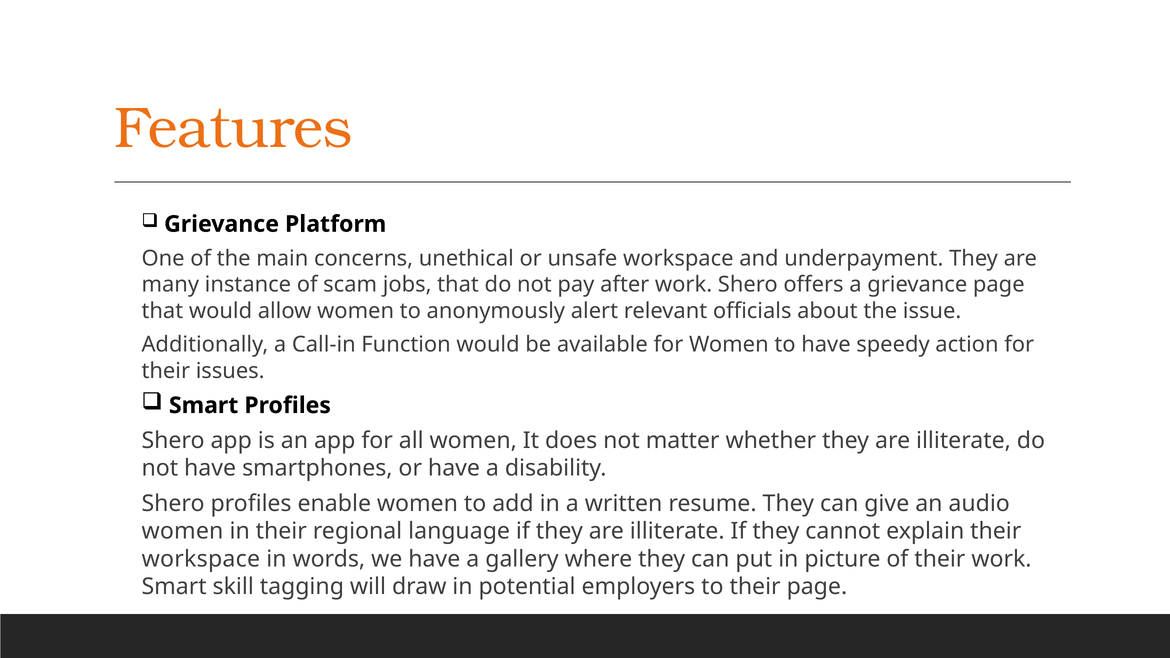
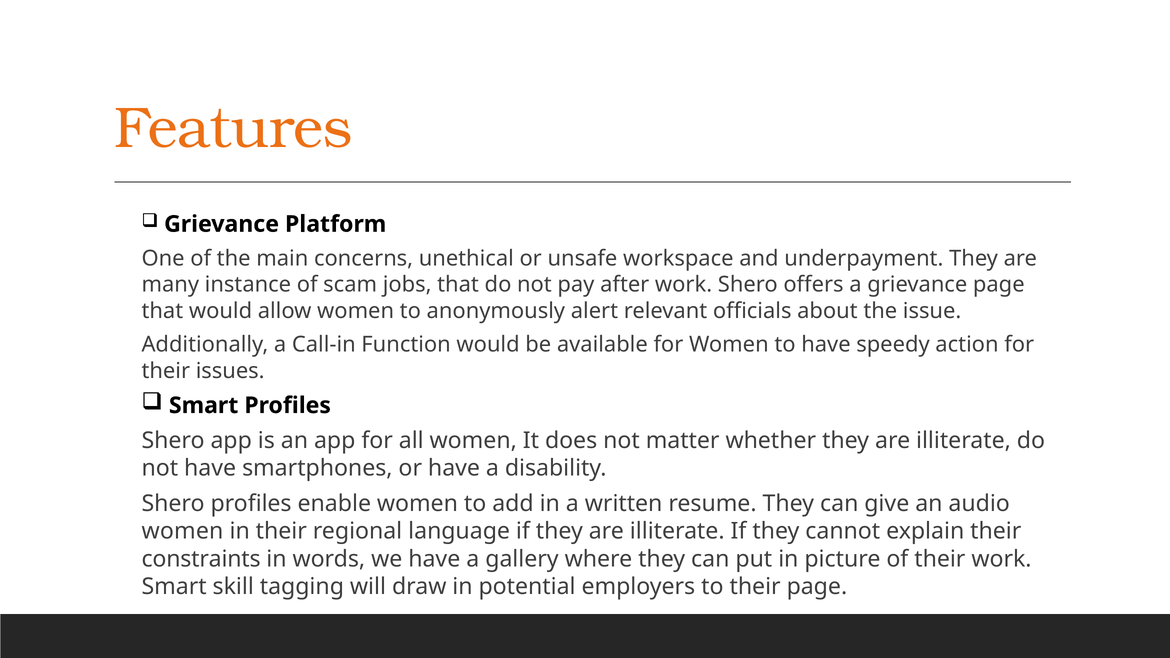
workspace: workspace -> constraints (201, 559)
